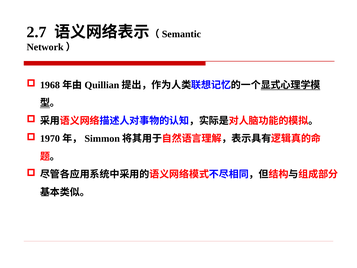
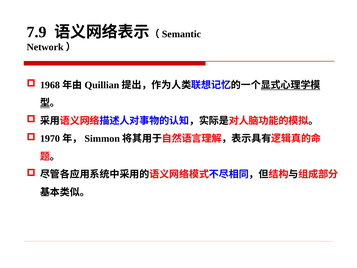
2.7: 2.7 -> 7.9 (37, 32)
